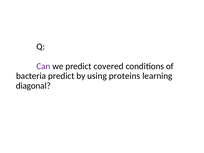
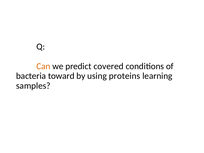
Can colour: purple -> orange (43, 66)
bacteria predict: predict -> toward (61, 76)
diagonal: diagonal -> samples (33, 86)
